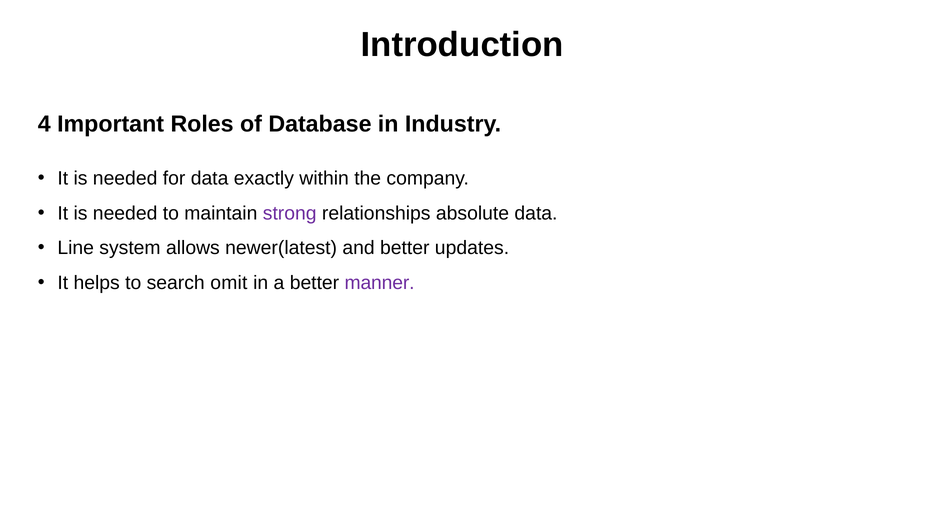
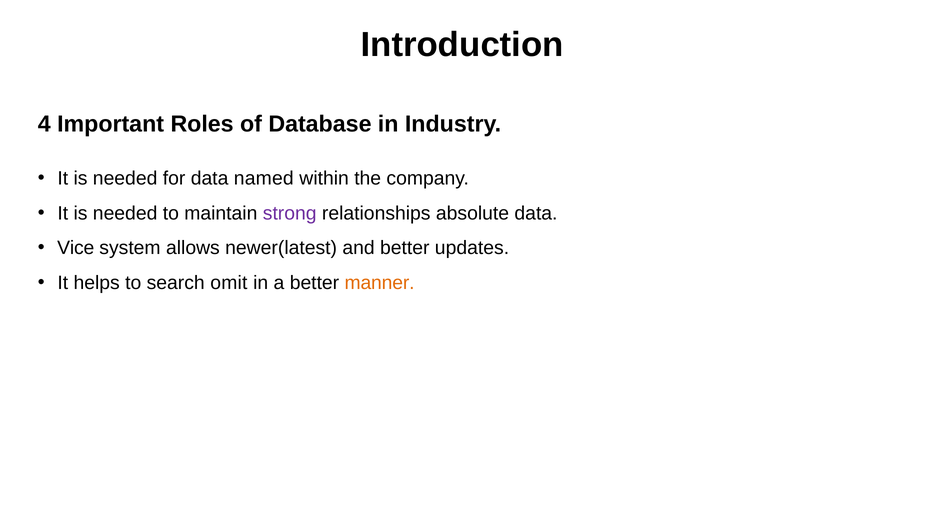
exactly: exactly -> named (264, 178)
Line: Line -> Vice (76, 248)
manner colour: purple -> orange (380, 283)
